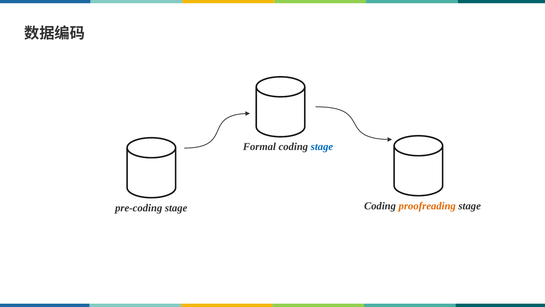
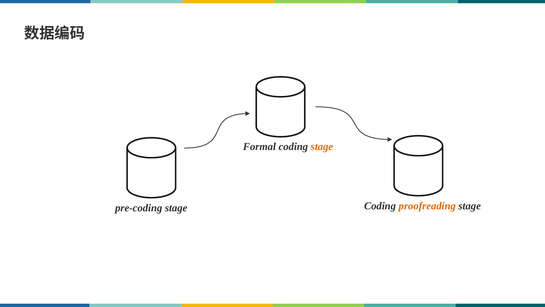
stage colour: blue -> orange (322, 146)
